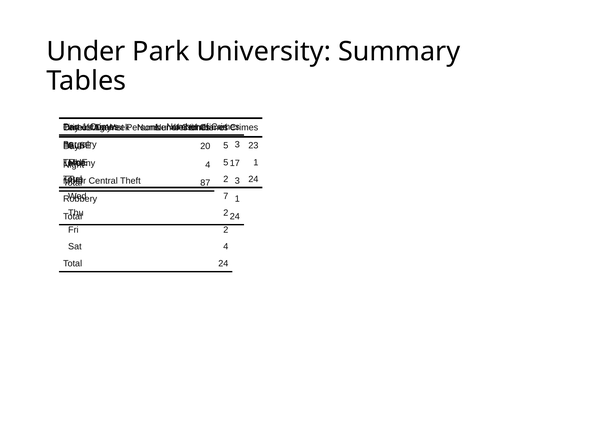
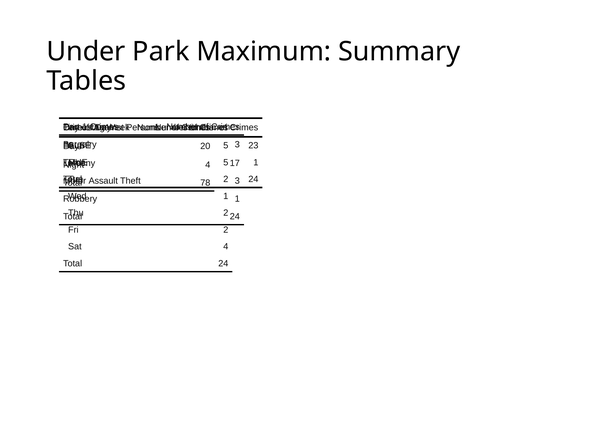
University: University -> Maximum (264, 52)
Central: Central -> Assault (103, 181)
87: 87 -> 78 (205, 183)
7: 7 -> 1 (226, 196)
